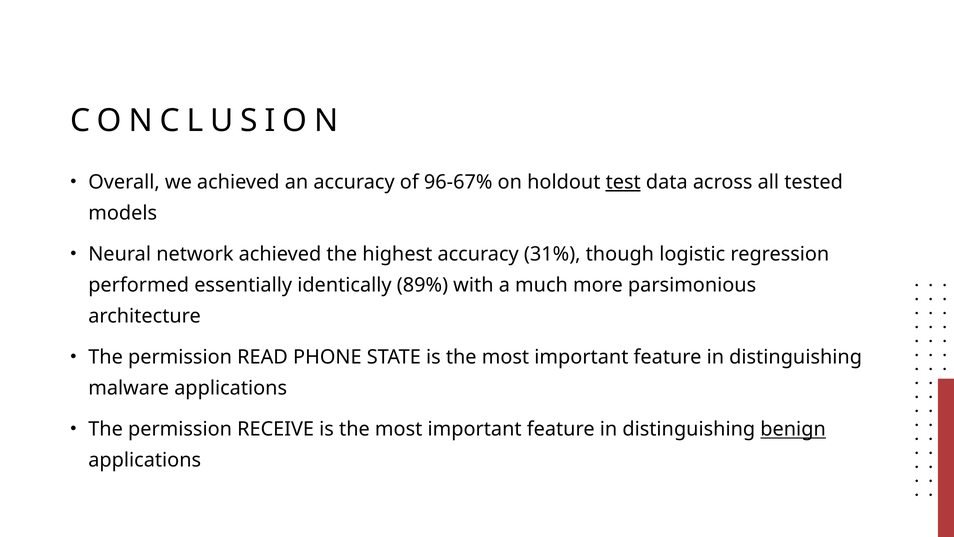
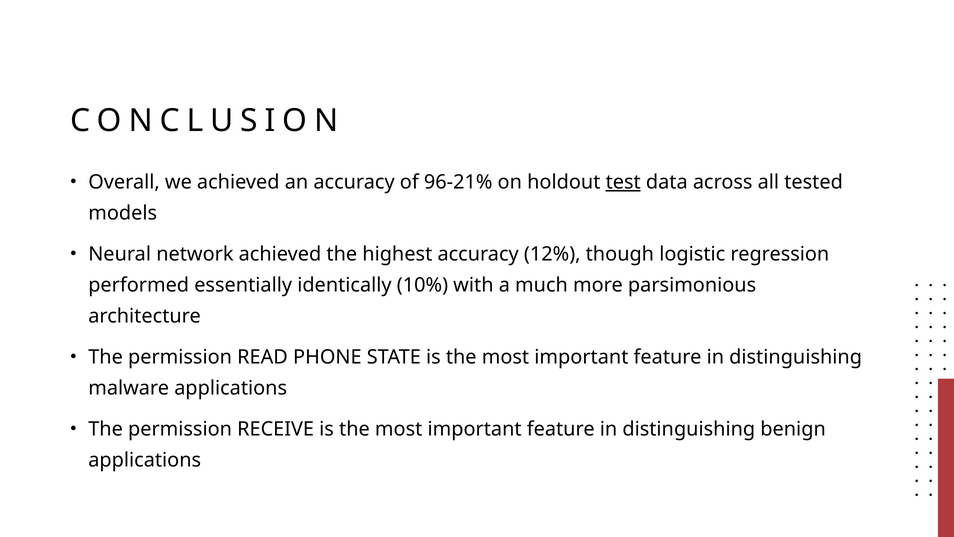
96-67%: 96-67% -> 96-21% (458, 182)
31%: 31% -> 12% (552, 254)
89%: 89% -> 10% (422, 285)
benign underline: present -> none (793, 429)
